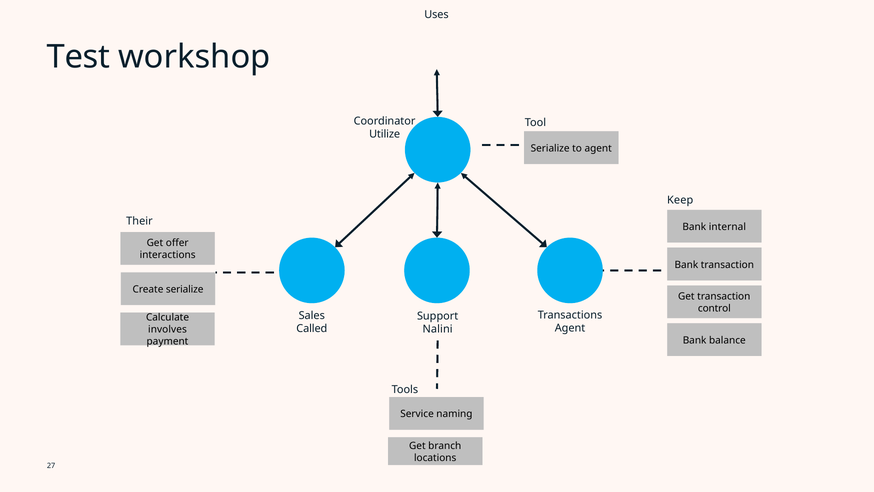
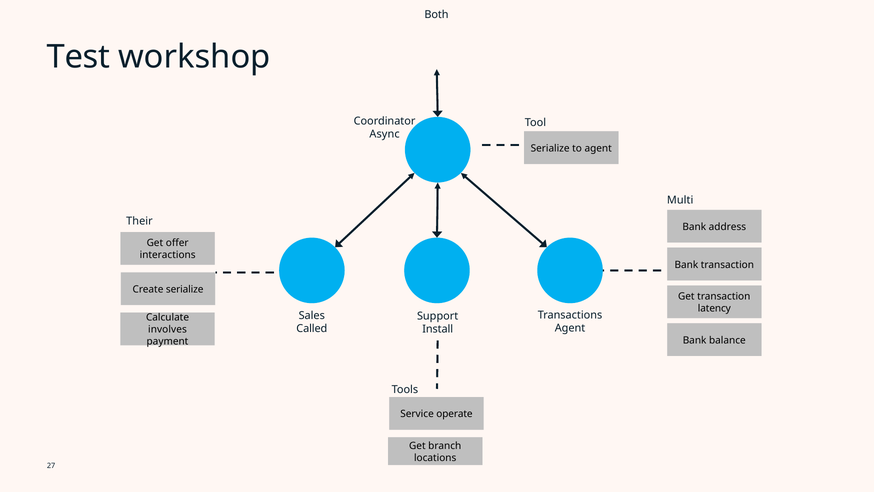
Uses: Uses -> Both (436, 15)
Utilize: Utilize -> Async (385, 134)
Keep: Keep -> Multi (680, 200)
internal: internal -> address (727, 227)
control: control -> latency (714, 308)
Nalini: Nalini -> Install (438, 329)
naming: naming -> operate (454, 414)
